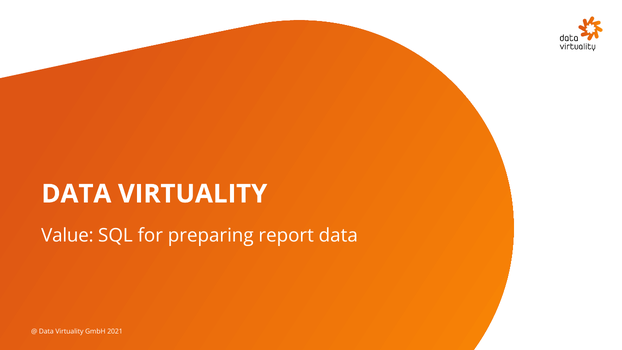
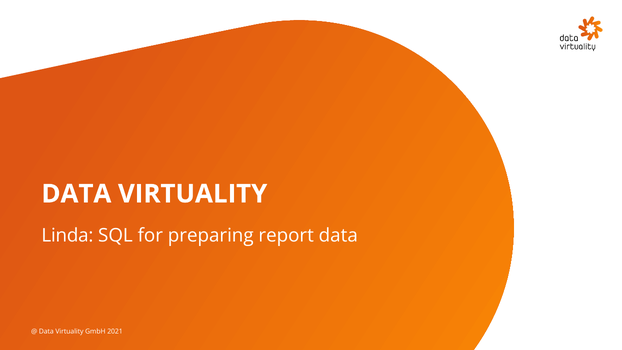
Value: Value -> Linda (67, 235)
